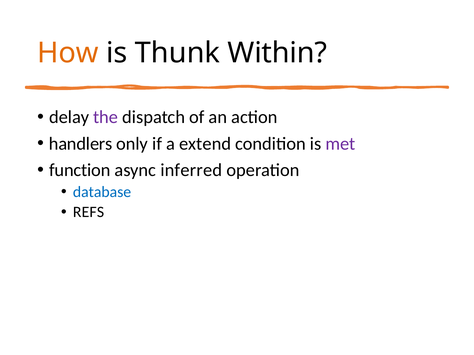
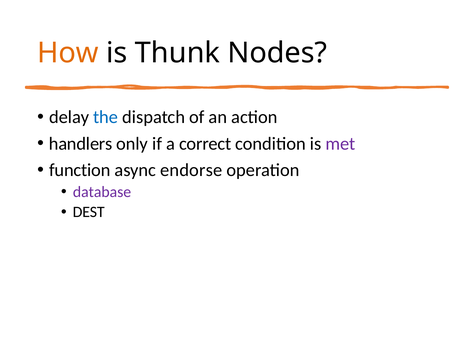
Within: Within -> Nodes (277, 53)
the colour: purple -> blue (106, 117)
extend: extend -> correct (205, 144)
inferred: inferred -> endorse (191, 170)
database colour: blue -> purple (102, 192)
REFS: REFS -> DEST (89, 212)
